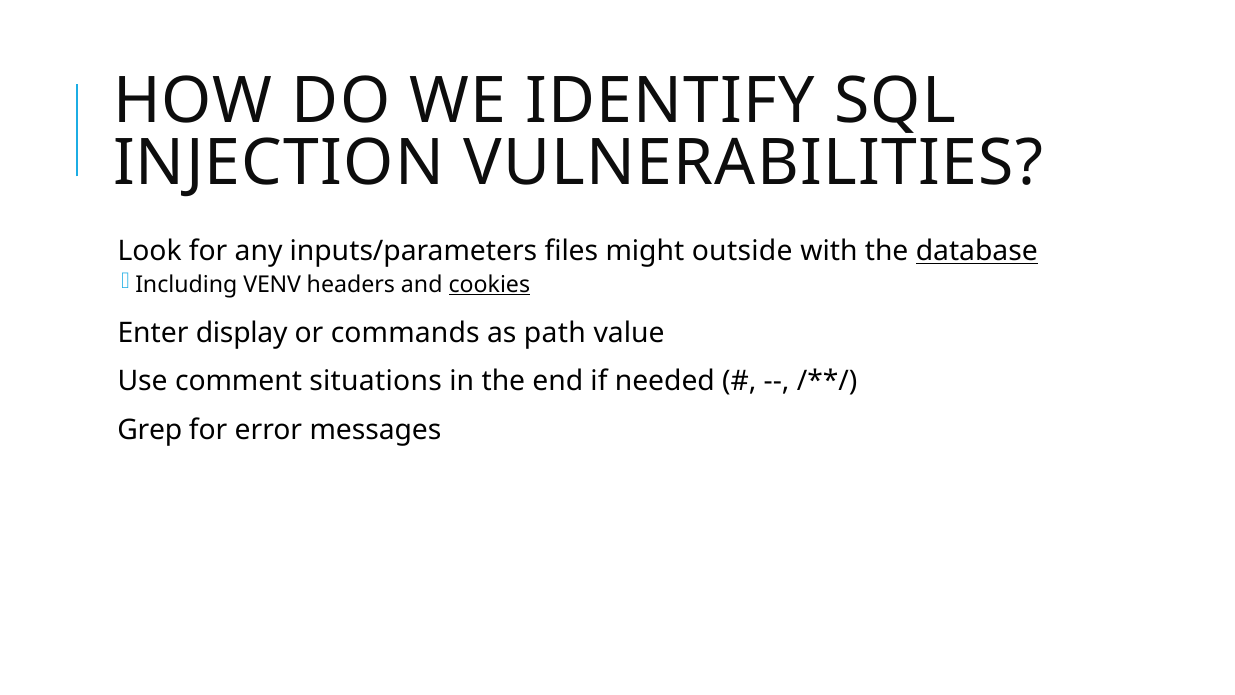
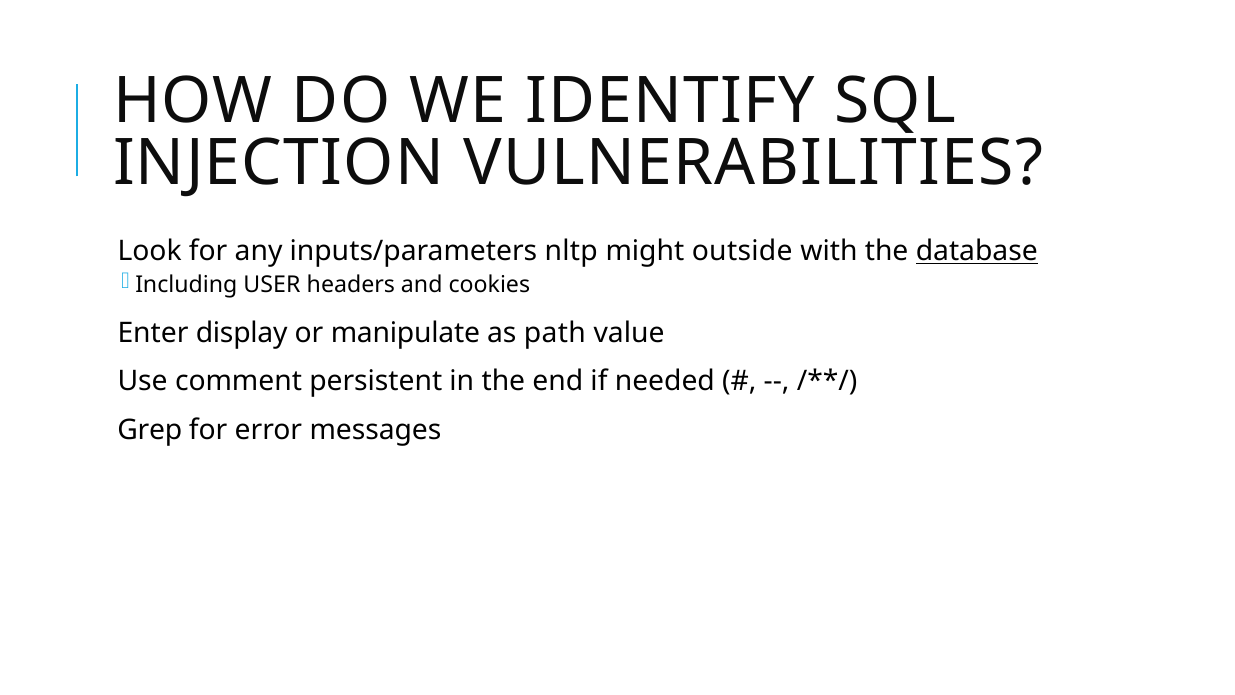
files: files -> nltp (571, 251)
VENV: VENV -> USER (272, 284)
cookies underline: present -> none (489, 284)
commands: commands -> manipulate (405, 333)
situations: situations -> persistent (376, 381)
